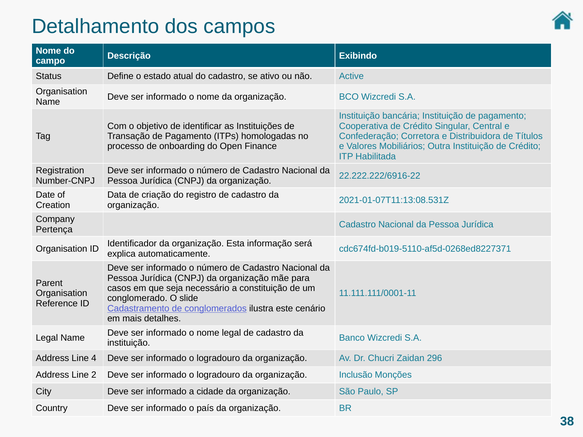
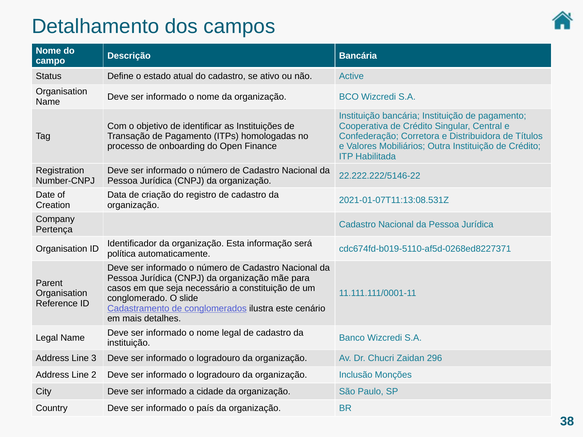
Descrição Exibindo: Exibindo -> Bancária (358, 56)
22.222.222/6916-22: 22.222.222/6916-22 -> 22.222.222/5146-22 (380, 176)
explica: explica -> política (122, 254)
4: 4 -> 3 (94, 359)
